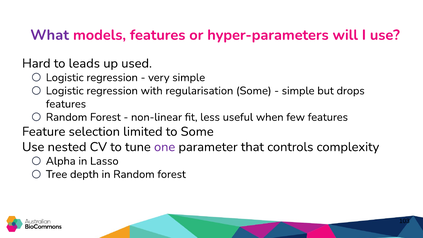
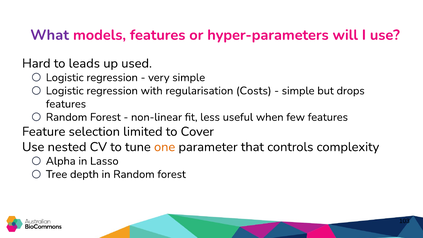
regularisation Some: Some -> Costs (254, 91)
to Some: Some -> Cover (197, 132)
one colour: purple -> orange (165, 147)
